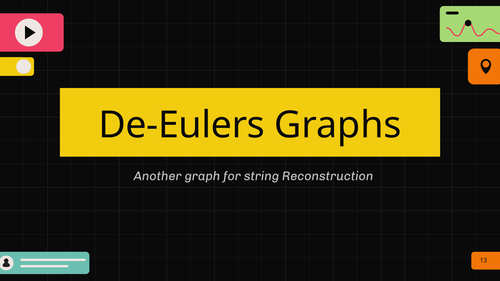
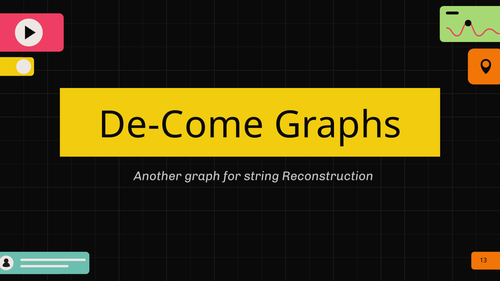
De-Eulers: De-Eulers -> De-Come (181, 125)
